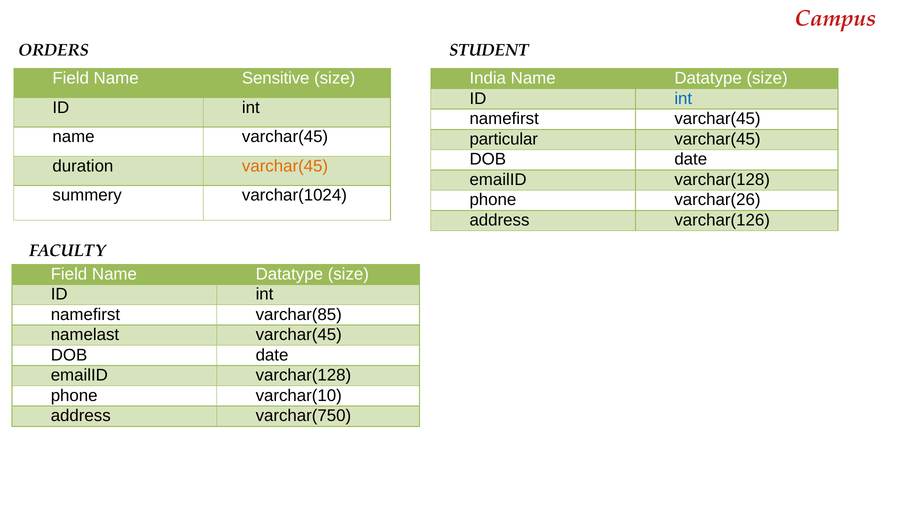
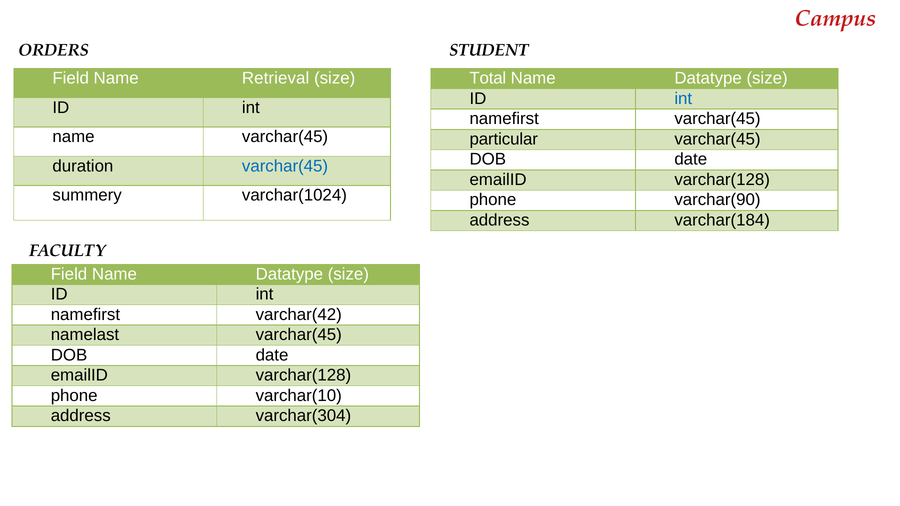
Sensitive: Sensitive -> Retrieval (276, 78)
India: India -> Total (488, 78)
varchar(45 colour: orange -> blue (285, 166)
varchar(26: varchar(26 -> varchar(90 (717, 200)
varchar(126: varchar(126 -> varchar(184 (722, 220)
varchar(85: varchar(85 -> varchar(42 (299, 315)
varchar(750: varchar(750 -> varchar(304 (303, 416)
